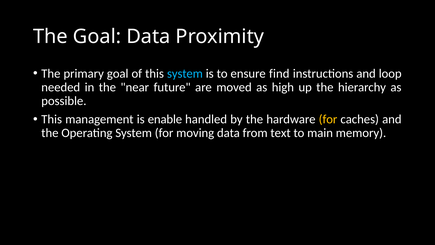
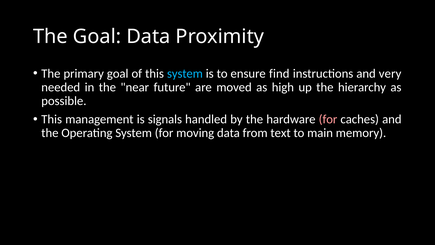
loop: loop -> very (390, 74)
enable: enable -> signals (165, 119)
for colour: yellow -> pink (328, 119)
